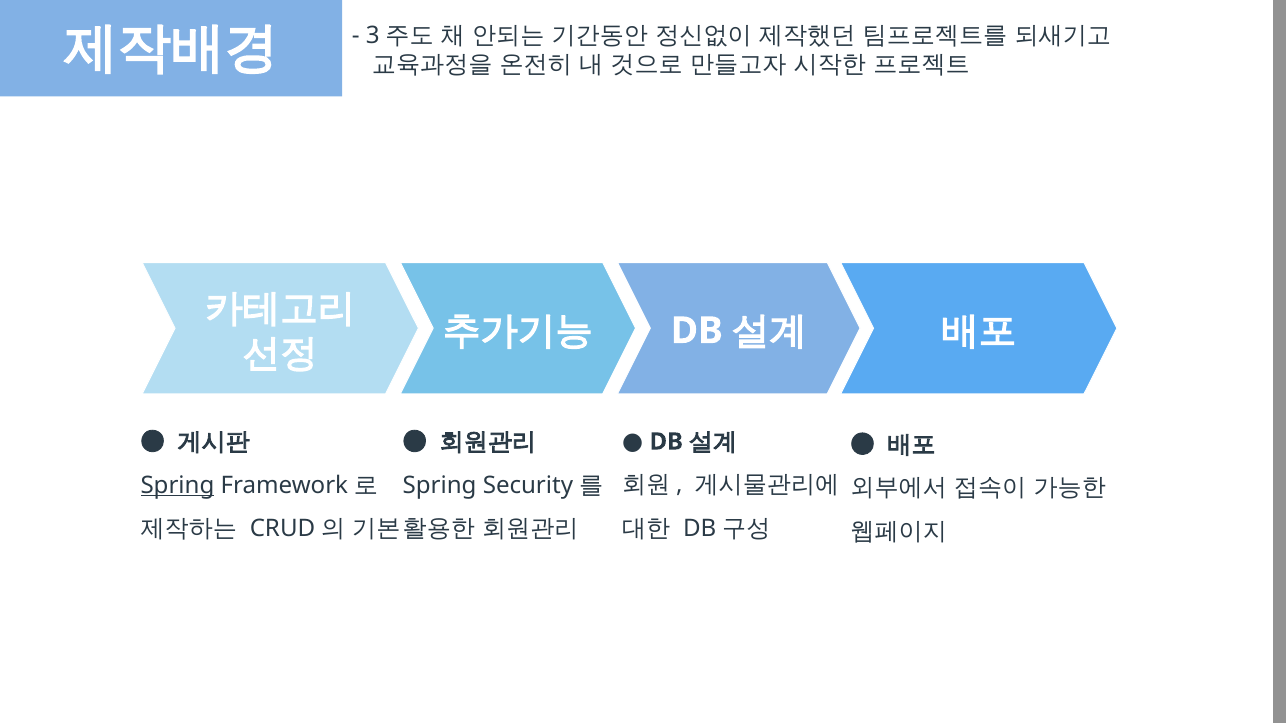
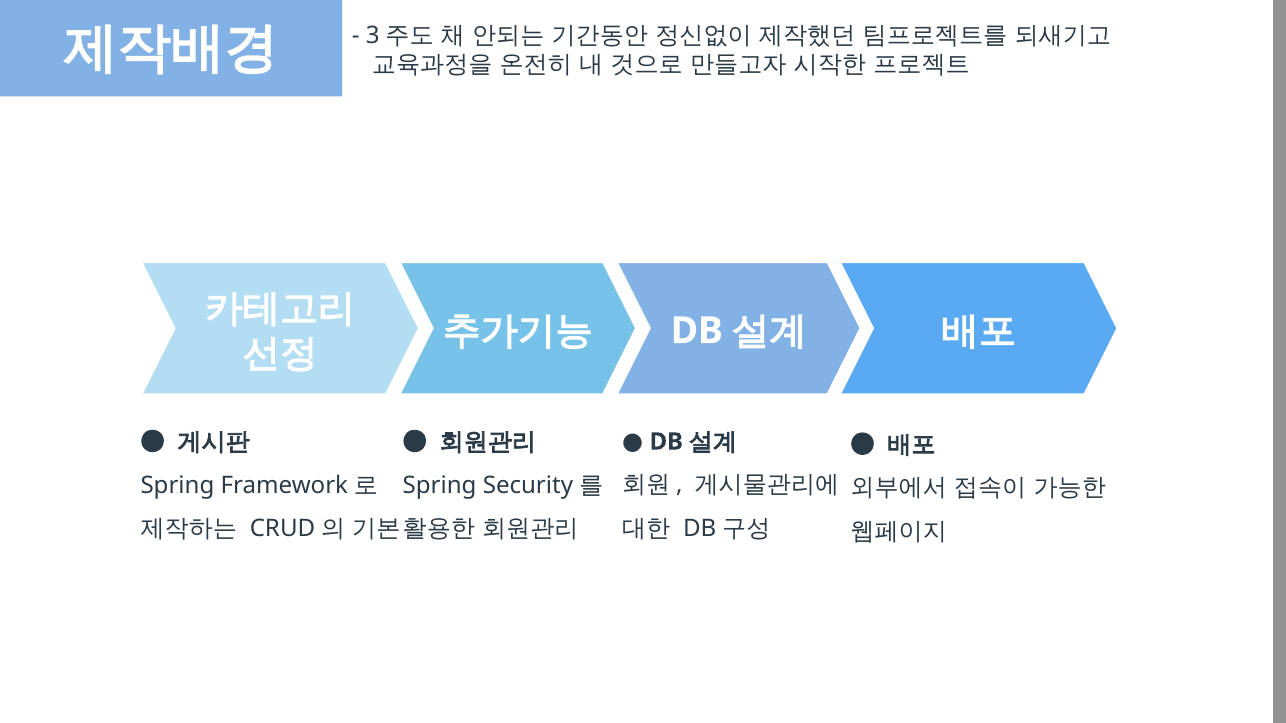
Spring underline: present -> none (177, 485)
